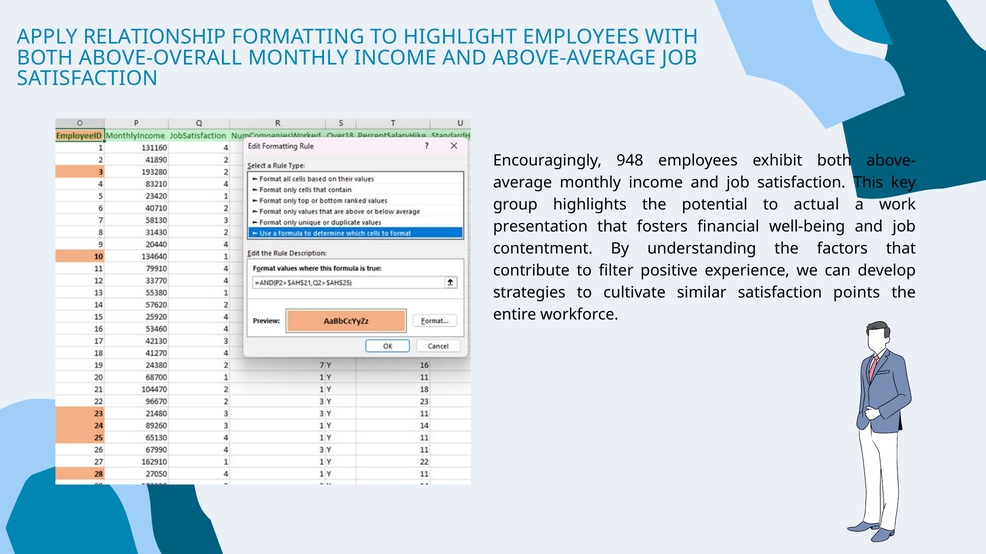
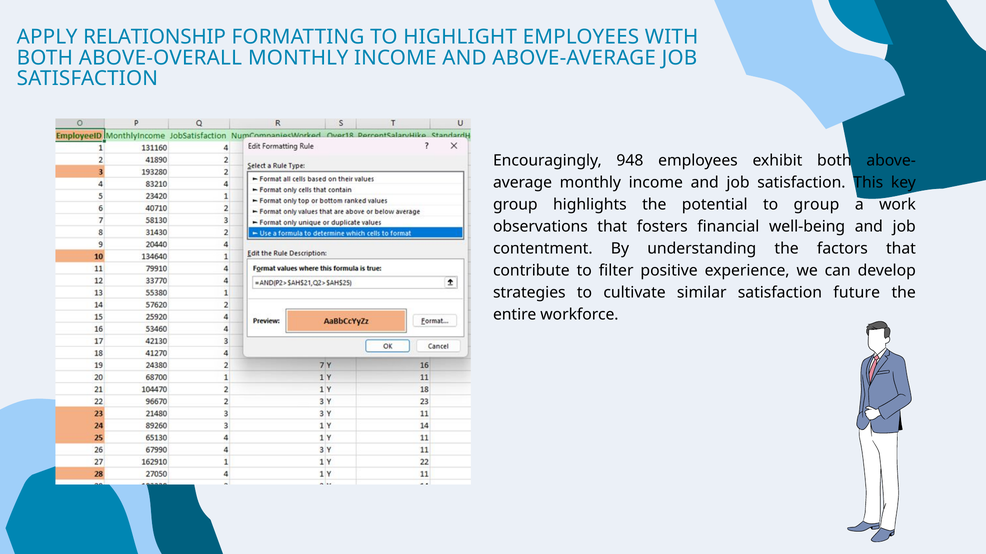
to actual: actual -> group (816, 205)
presentation: presentation -> observations (540, 227)
points: points -> future (857, 293)
